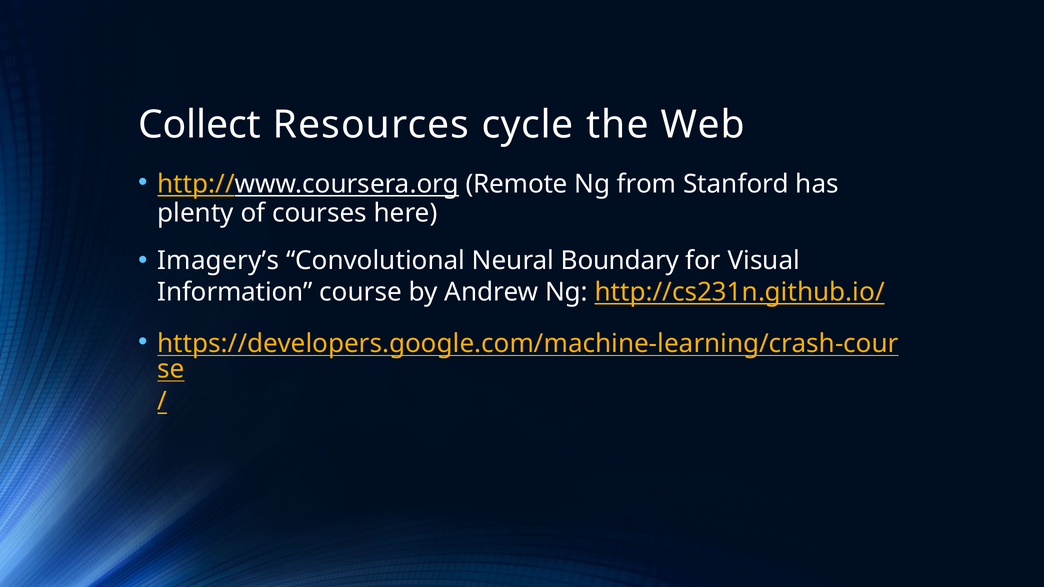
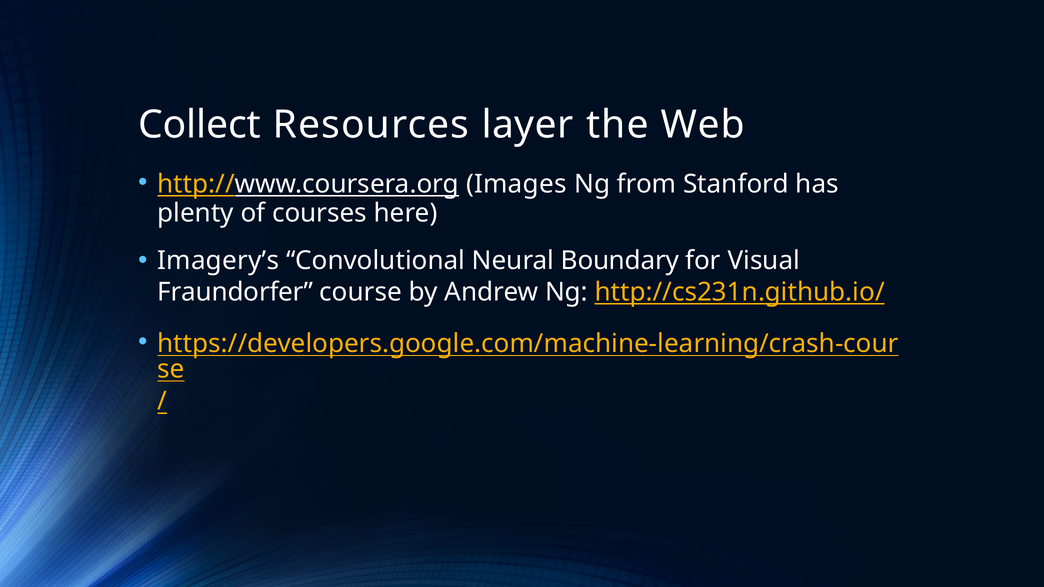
cycle: cycle -> layer (527, 125)
Remote: Remote -> Images (516, 184)
Information: Information -> Fraundorfer (235, 292)
